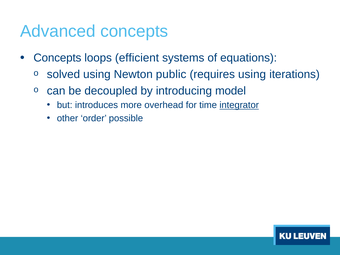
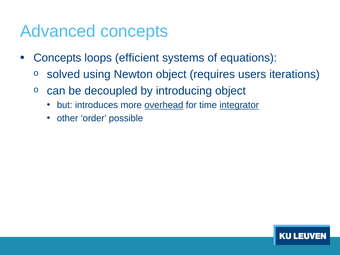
Newton public: public -> object (171, 74)
requires using: using -> users (252, 74)
introducing model: model -> object (230, 91)
overhead underline: none -> present (164, 105)
